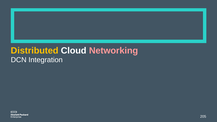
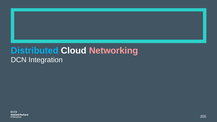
Distributed colour: yellow -> light blue (35, 51)
